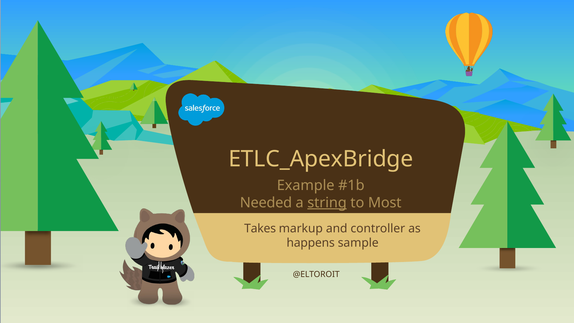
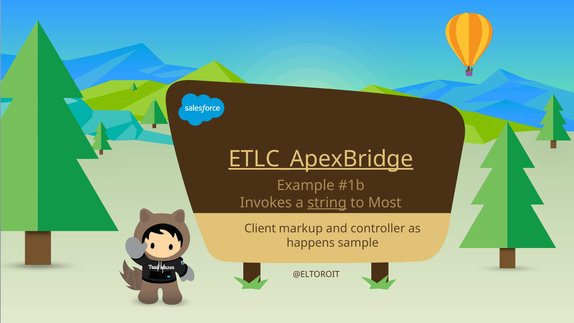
ETLC_ApexBridge underline: none -> present (321, 159)
Needed: Needed -> Invokes (266, 203)
Takes: Takes -> Client (260, 229)
